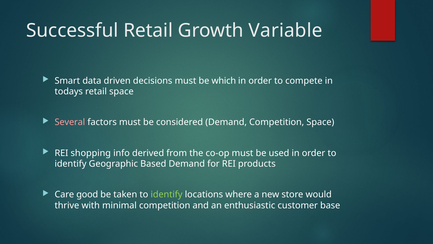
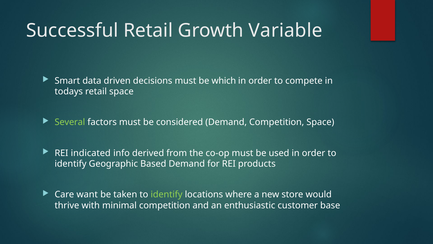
Several colour: pink -> light green (70, 122)
shopping: shopping -> indicated (91, 153)
good: good -> want (87, 194)
